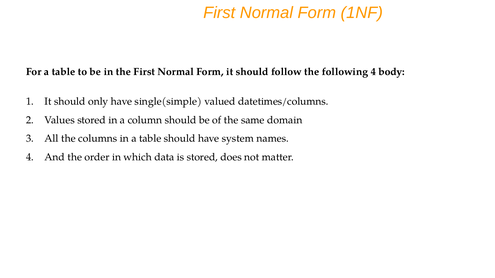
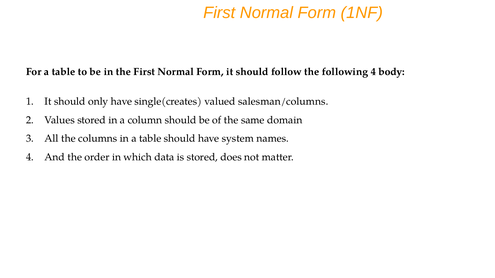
single(simple: single(simple -> single(creates (168, 102)
datetimes/columns: datetimes/columns -> salesman/columns (283, 102)
